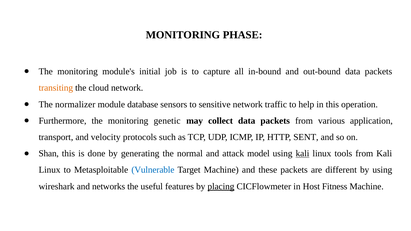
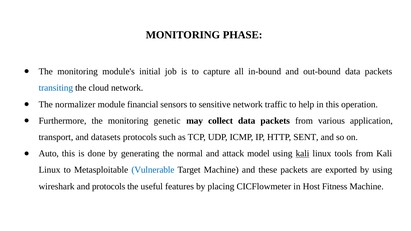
transiting colour: orange -> blue (56, 88)
database: database -> financial (143, 104)
velocity: velocity -> datasets (106, 137)
Shan: Shan -> Auto (49, 154)
different: different -> exported (341, 170)
and networks: networks -> protocols (109, 187)
placing underline: present -> none (221, 187)
